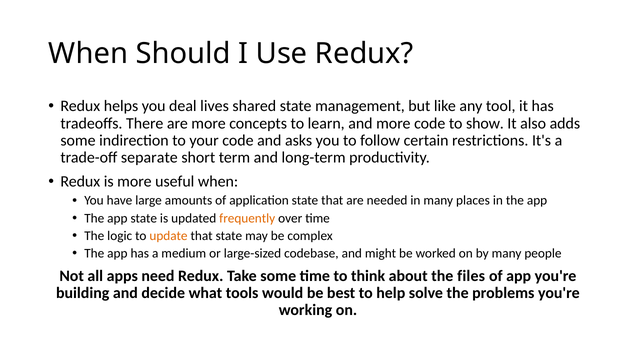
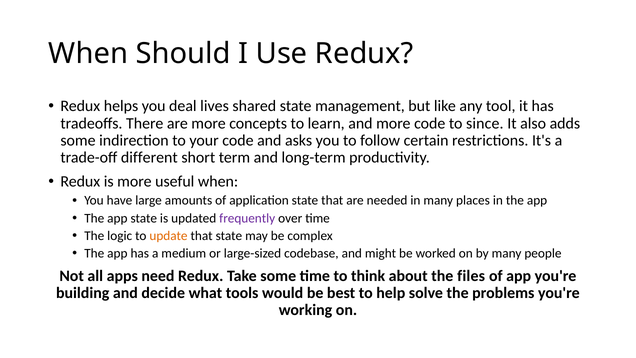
show: show -> since (485, 123)
separate: separate -> different (149, 158)
frequently colour: orange -> purple (247, 218)
